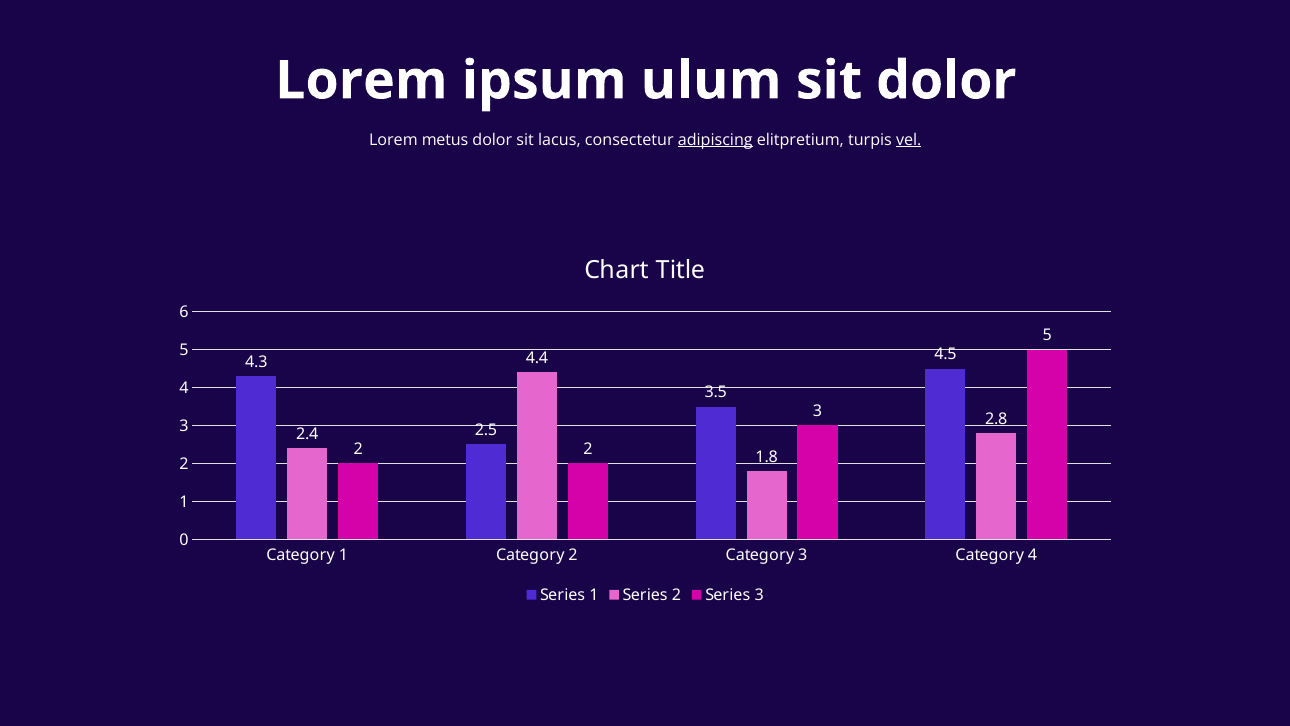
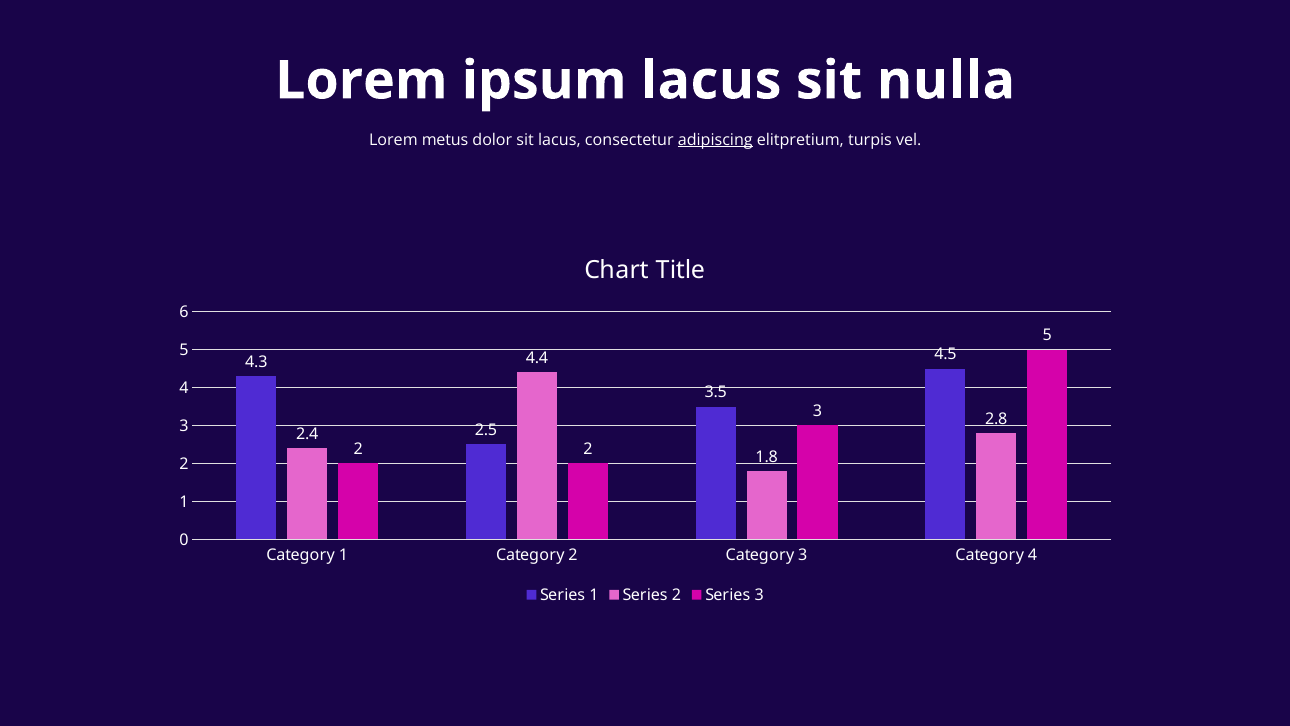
ipsum ulum: ulum -> lacus (711, 81)
sit dolor: dolor -> nulla (946, 81)
vel underline: present -> none (909, 140)
